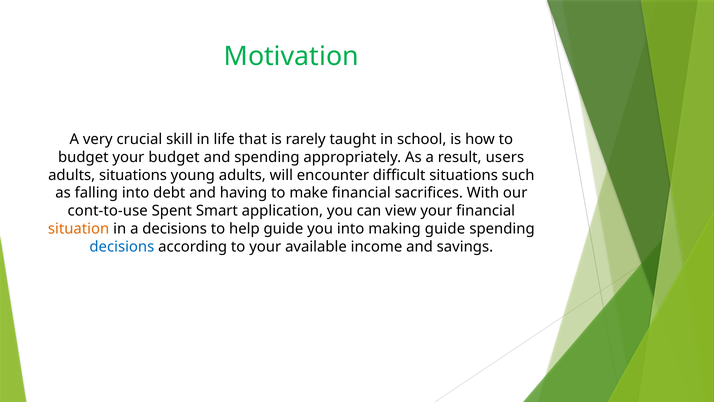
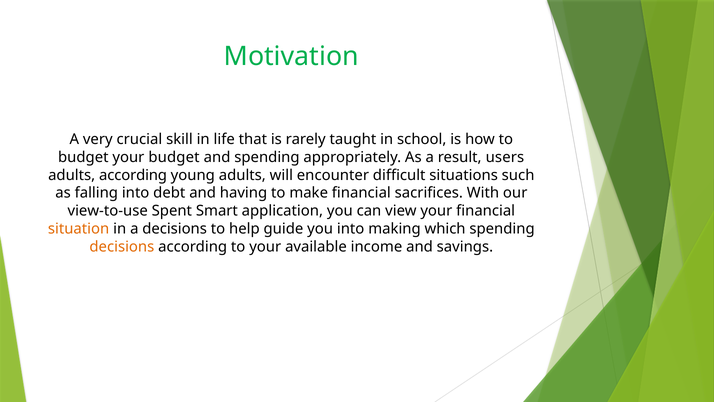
adults situations: situations -> according (133, 175)
cont-to-use: cont-to-use -> view-to-use (108, 211)
making guide: guide -> which (445, 229)
decisions colour: blue -> orange (122, 246)
